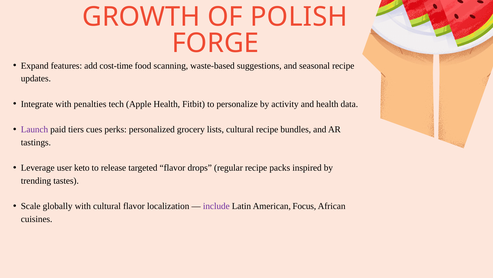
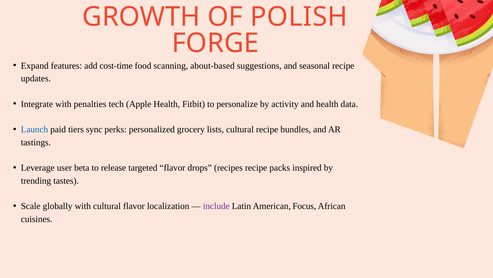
waste-based: waste-based -> about-based (212, 66)
Launch colour: purple -> blue (34, 129)
cues: cues -> sync (94, 129)
keto: keto -> beta (82, 168)
regular: regular -> recipes (228, 168)
